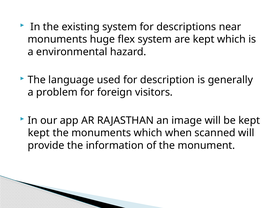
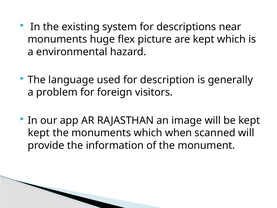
flex system: system -> picture (155, 39)
